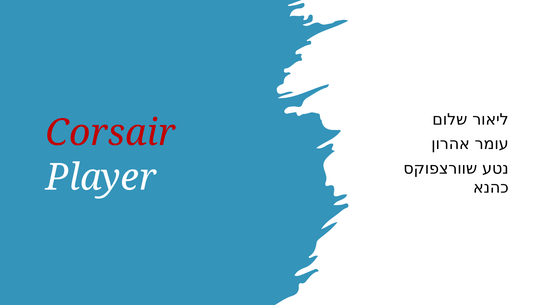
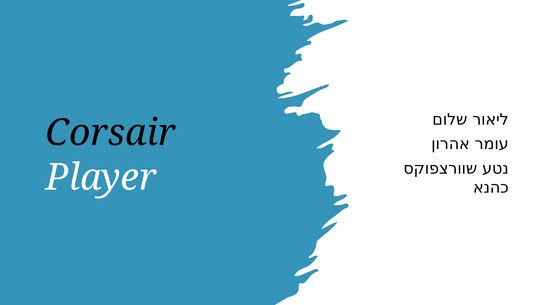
Corsair colour: red -> black (111, 133)
